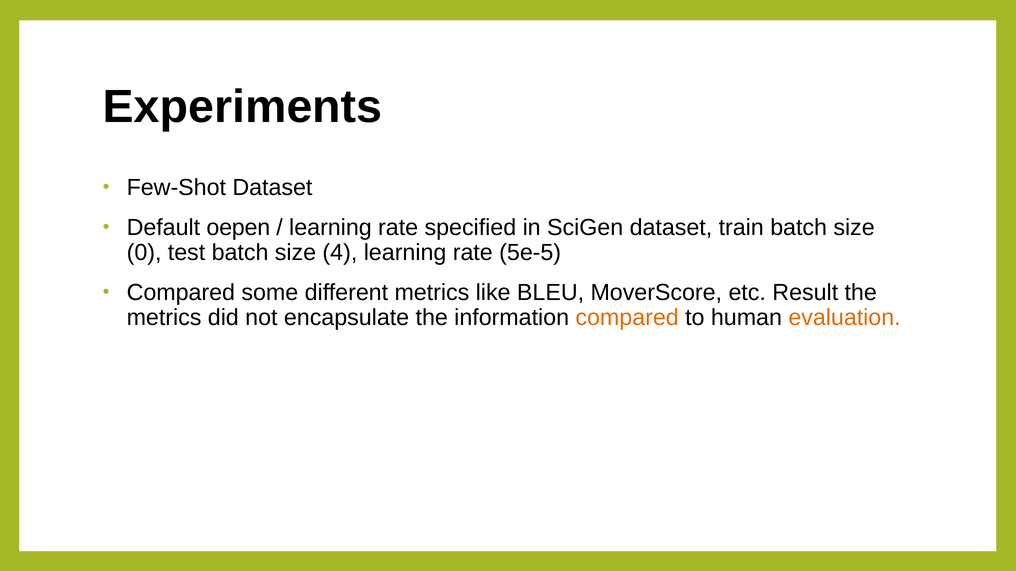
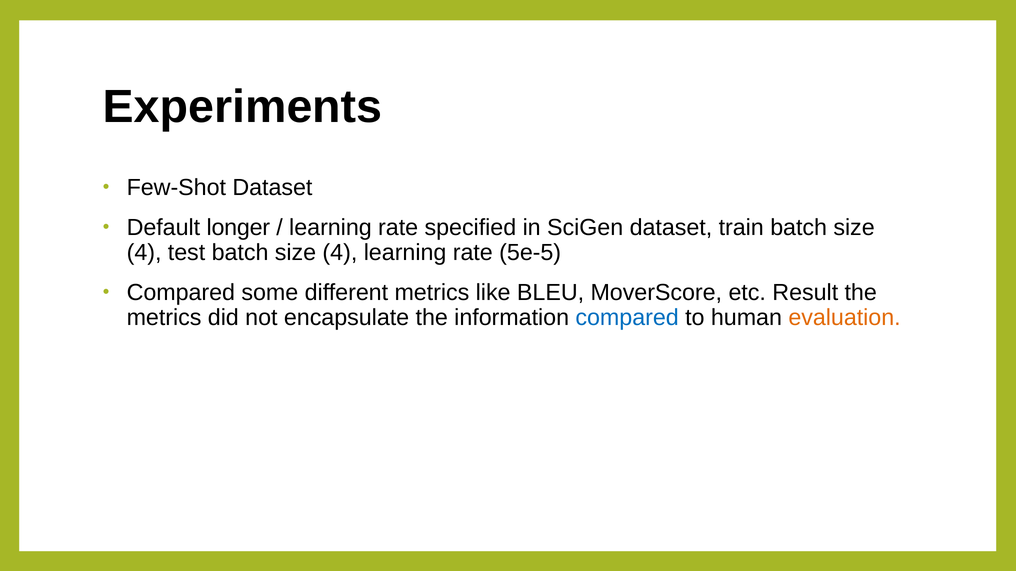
oepen: oepen -> longer (238, 228)
0: 0 -> 4 (144, 253)
compared colour: orange -> blue (627, 318)
